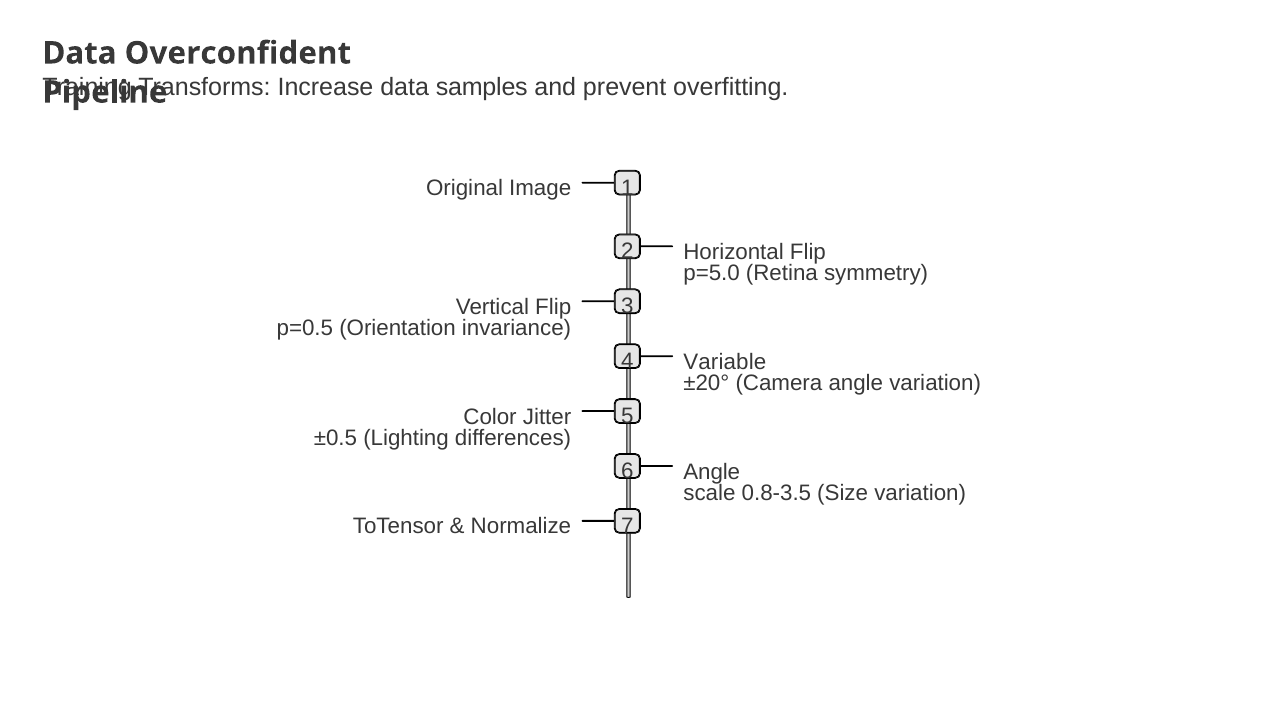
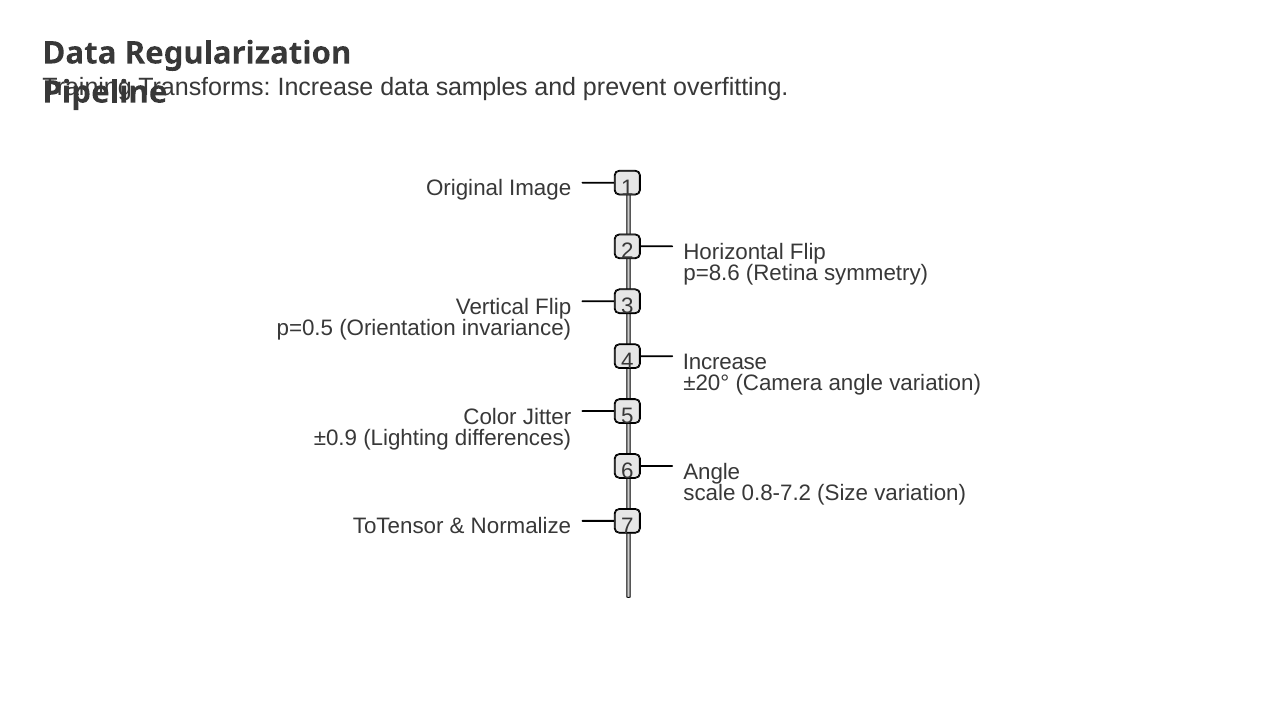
Overconfident: Overconfident -> Regularization (238, 53)
p=5.0: p=5.0 -> p=8.6 (712, 274)
4 Variable: Variable -> Increase (725, 362)
±0.5: ±0.5 -> ±0.9 (335, 439)
0.8-3.5: 0.8-3.5 -> 0.8-7.2 (776, 494)
